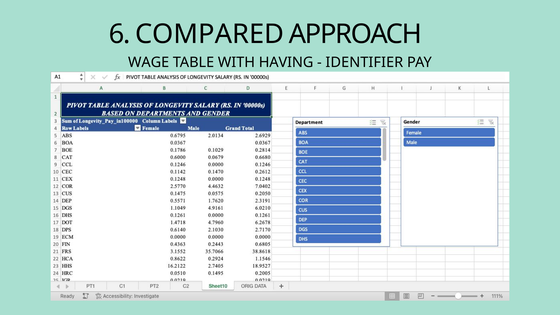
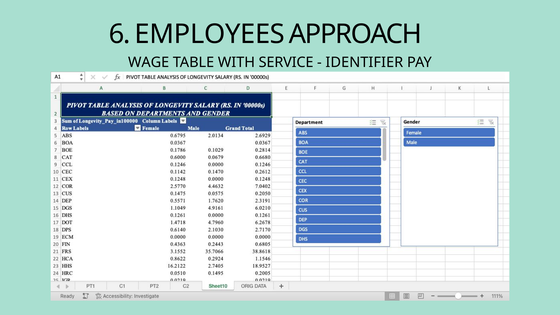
COMPARED: COMPARED -> EMPLOYEES (210, 34)
HAVING: HAVING -> SERVICE (286, 62)
